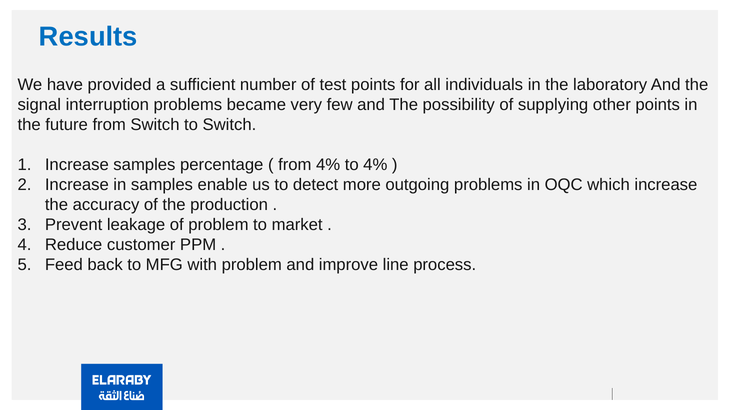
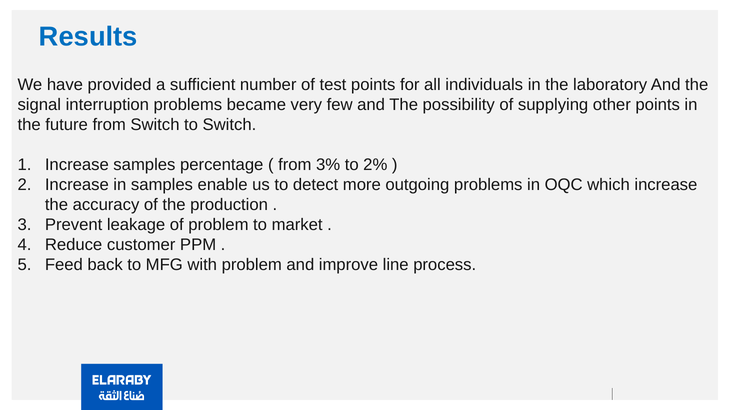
from 4%: 4% -> 3% (328, 165)
to 4%: 4% -> 2% (375, 165)
